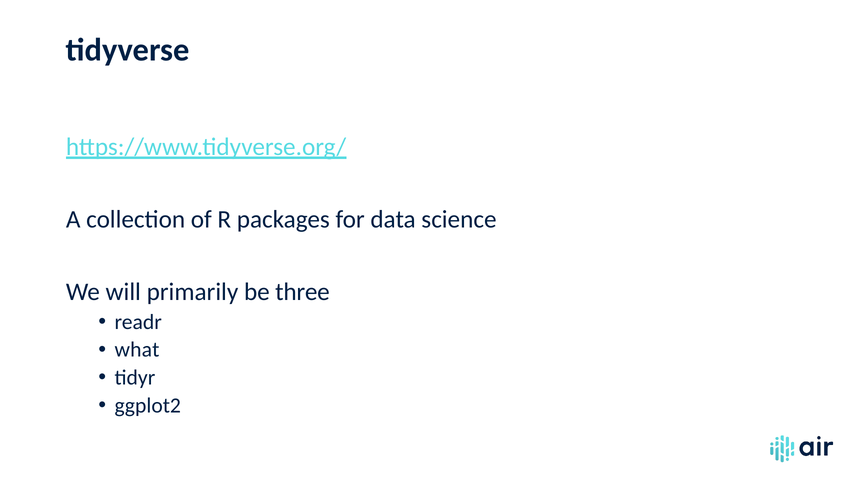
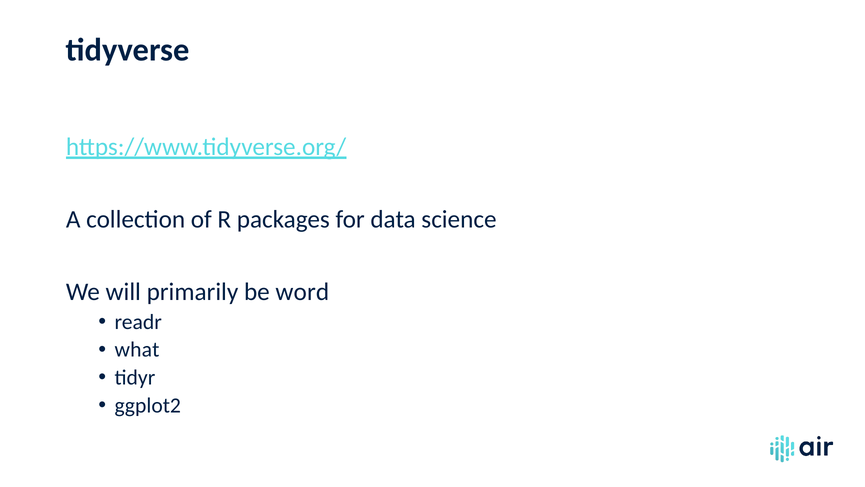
three: three -> word (302, 292)
